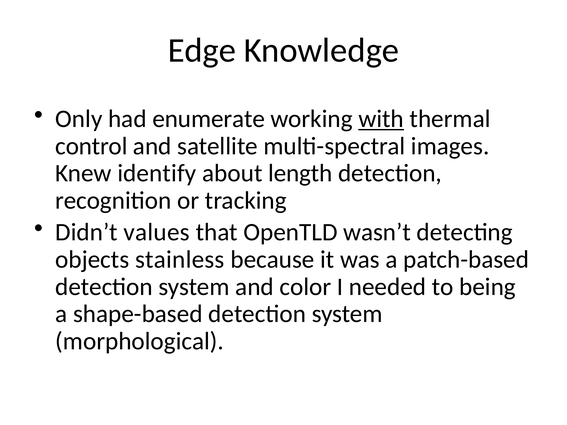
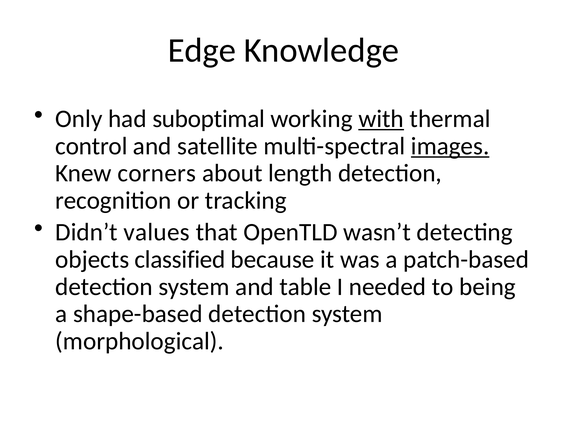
enumerate: enumerate -> suboptimal (209, 119)
images underline: none -> present (450, 146)
identify: identify -> corners (157, 173)
stainless: stainless -> classified (180, 260)
color: color -> table (305, 287)
